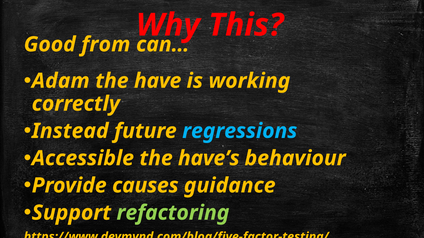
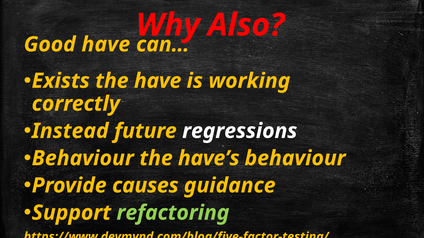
This: This -> Also (246, 25)
Good from: from -> have (106, 45)
Adam: Adam -> Exists (61, 81)
regressions colour: light blue -> white (240, 131)
Accessible: Accessible -> Behaviour (83, 159)
